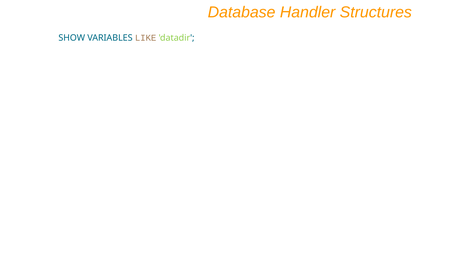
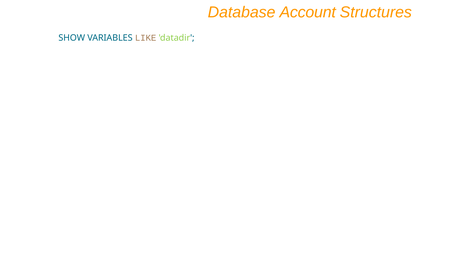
Handler: Handler -> Account (308, 12)
